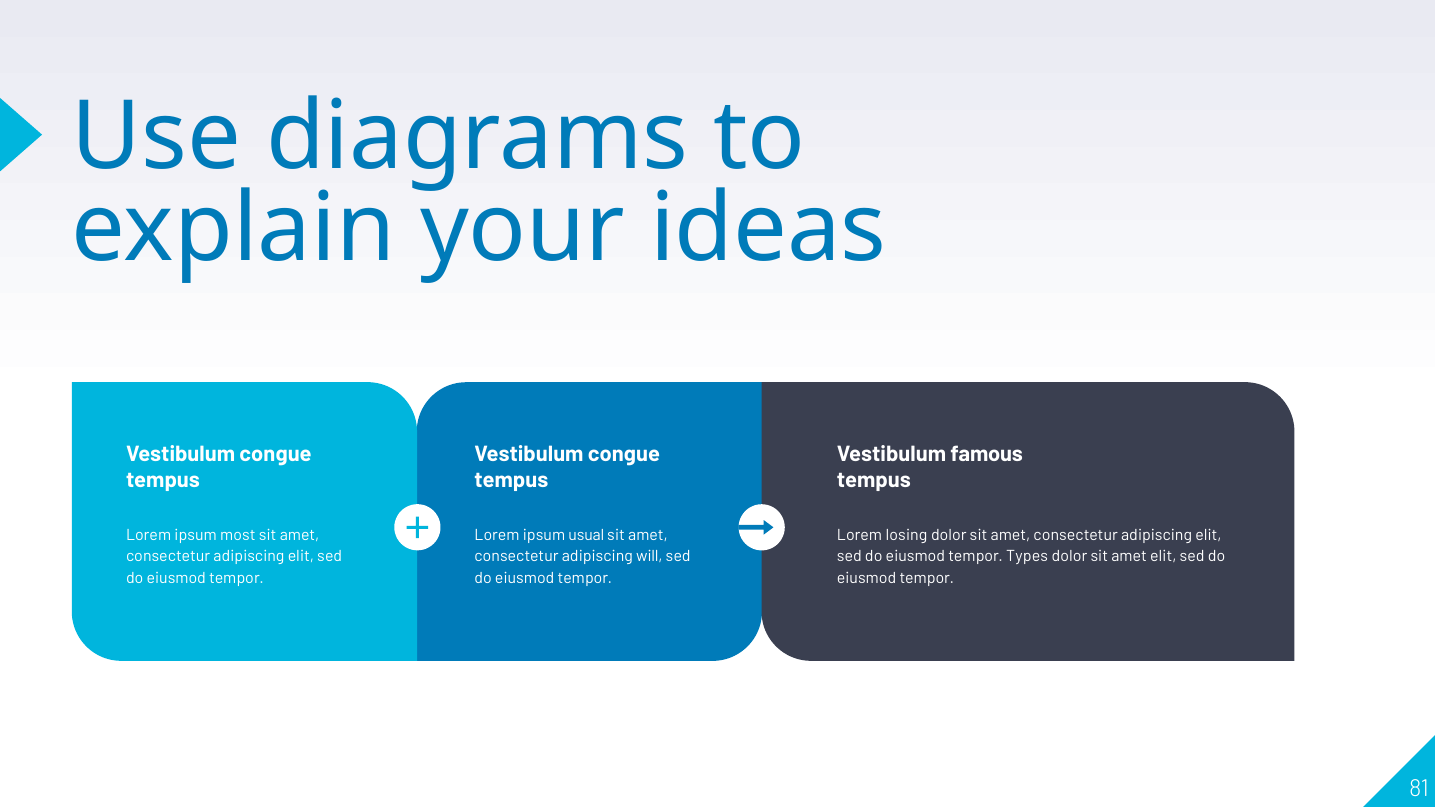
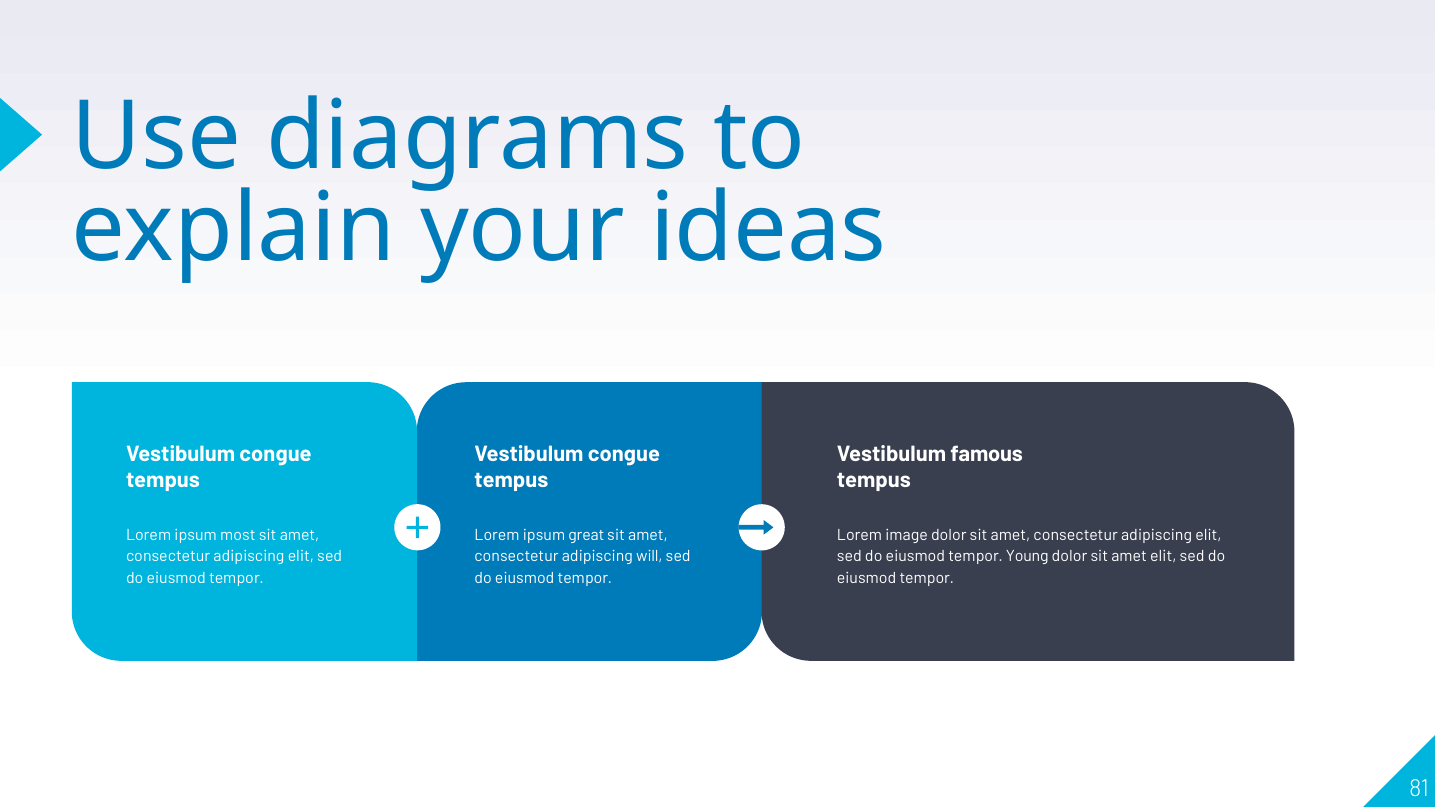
usual: usual -> great (586, 535)
losing: losing -> image (907, 535)
Types: Types -> Young (1027, 557)
